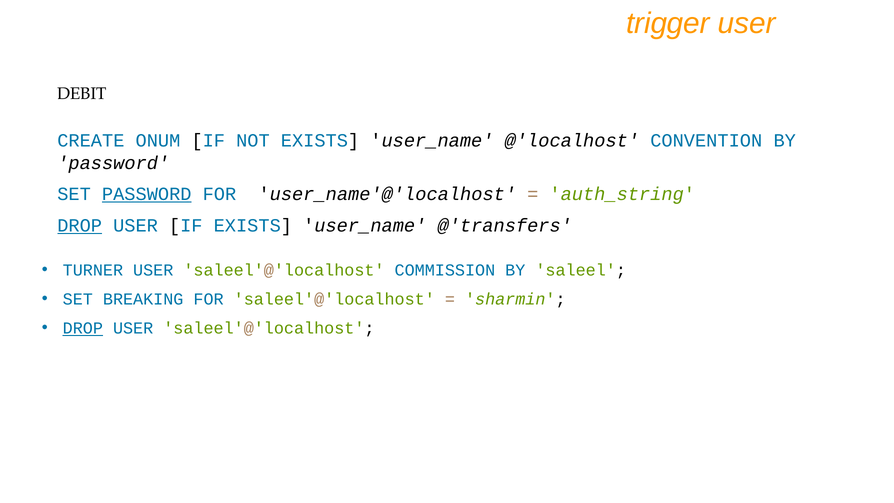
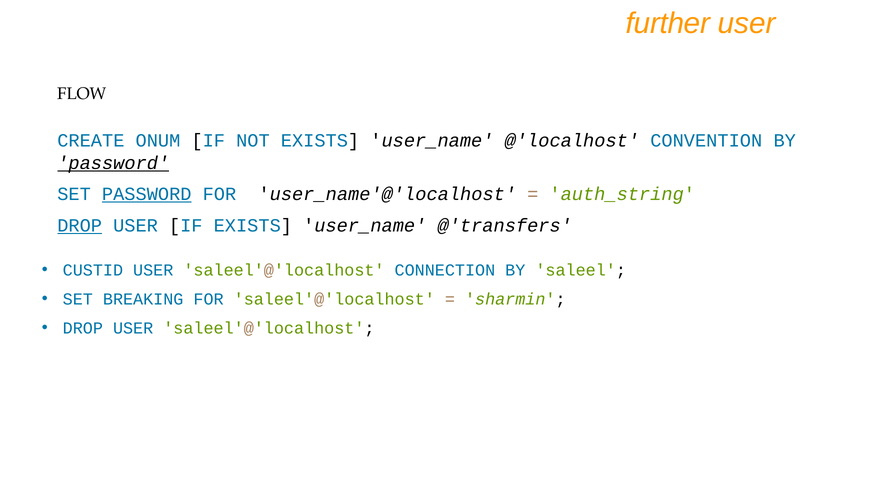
trigger: trigger -> further (668, 23)
DEBIT: DEBIT -> FLOW (82, 94)
password underline: none -> present (113, 163)
TURNER: TURNER -> CUSTID (93, 270)
COMMISSION: COMMISSION -> CONNECTION (445, 270)
DROP underline: present -> none (83, 328)
